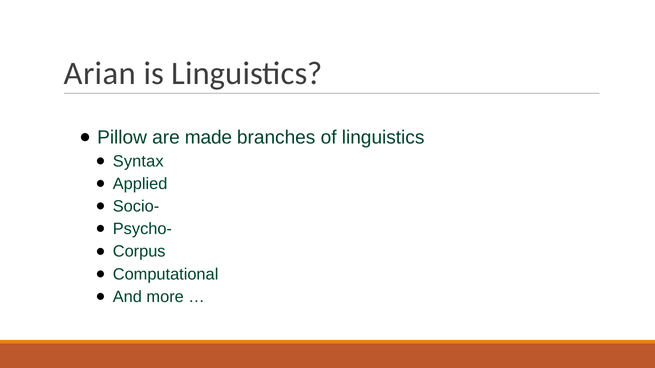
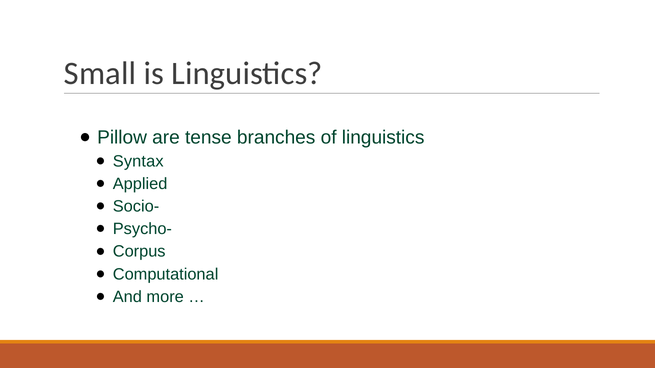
Arian: Arian -> Small (100, 73)
made: made -> tense (208, 137)
